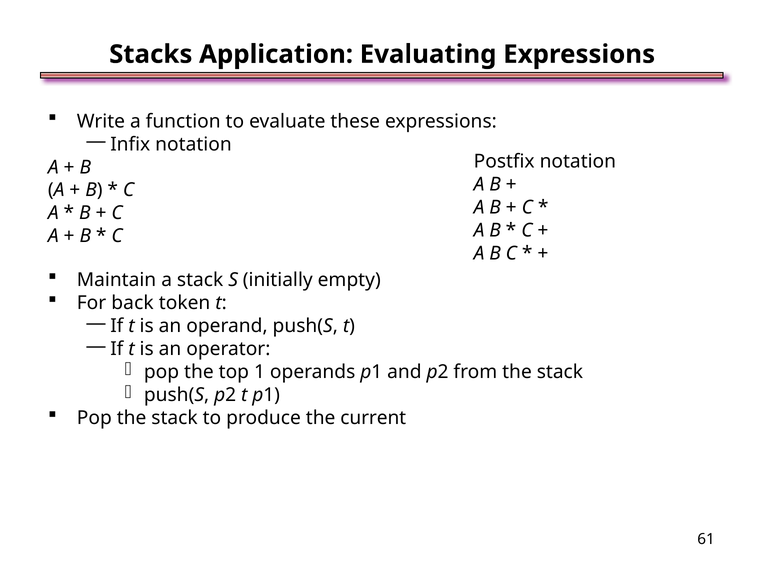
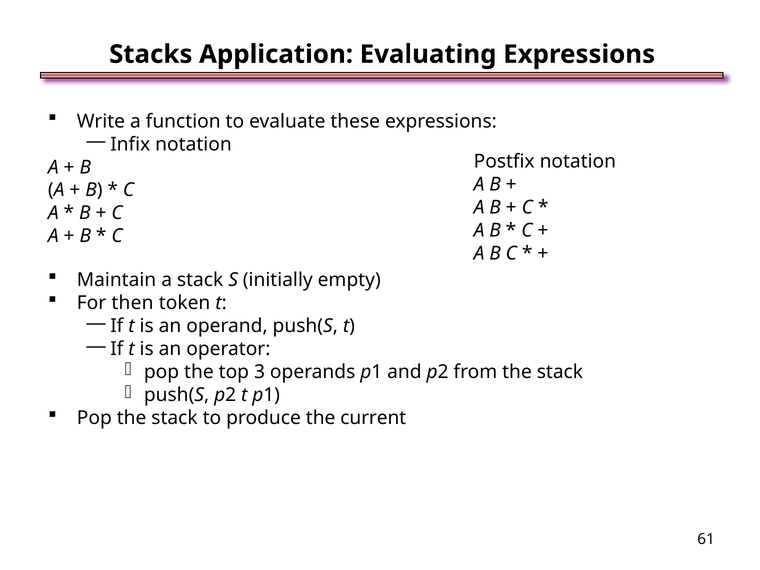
back: back -> then (132, 303)
1: 1 -> 3 (260, 372)
